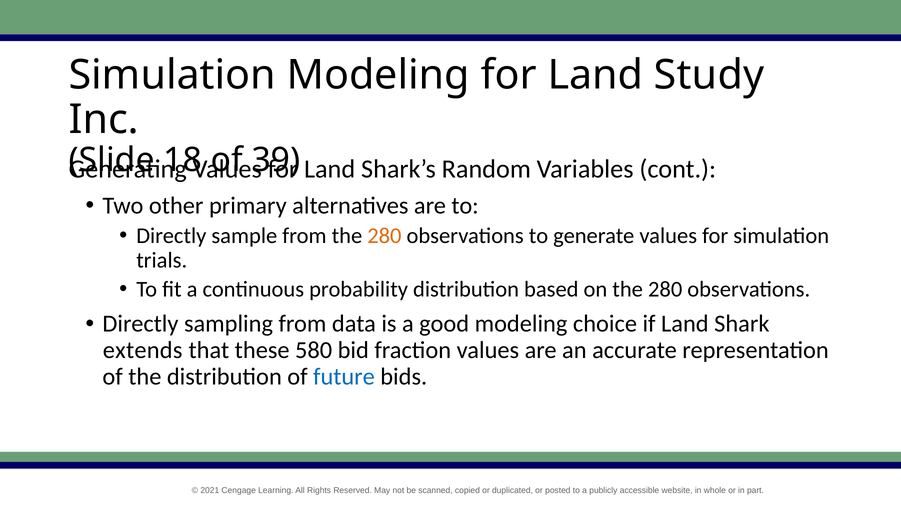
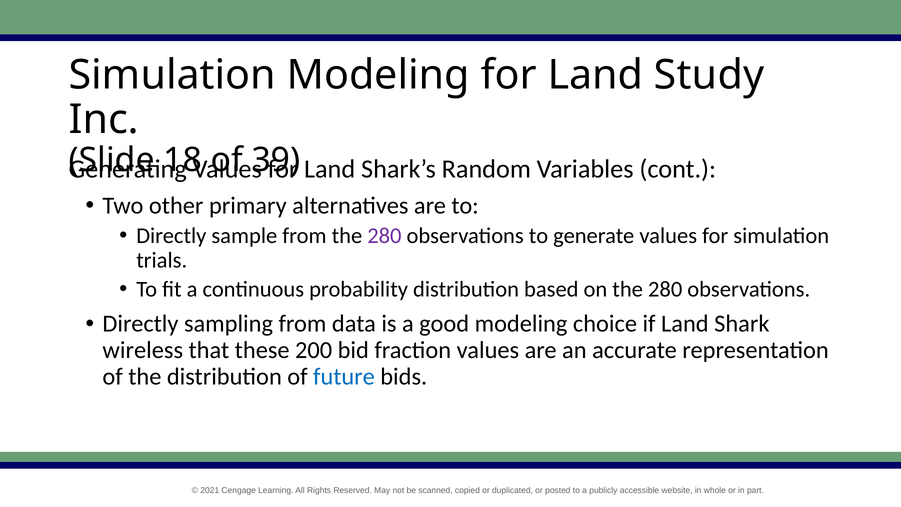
280 colour: orange -> purple (384, 236)
extends: extends -> wireless (143, 350)
580: 580 -> 200 (314, 350)
